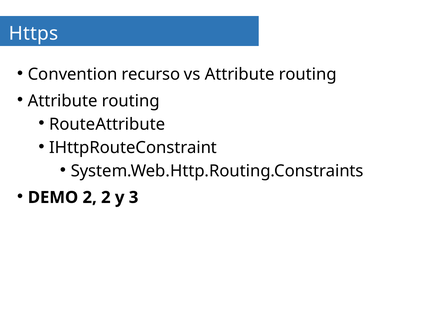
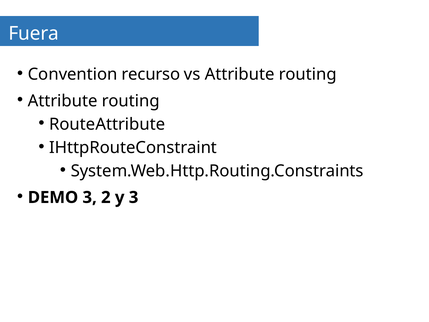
Https: Https -> Fuera (34, 33)
DEMO 2: 2 -> 3 (90, 197)
